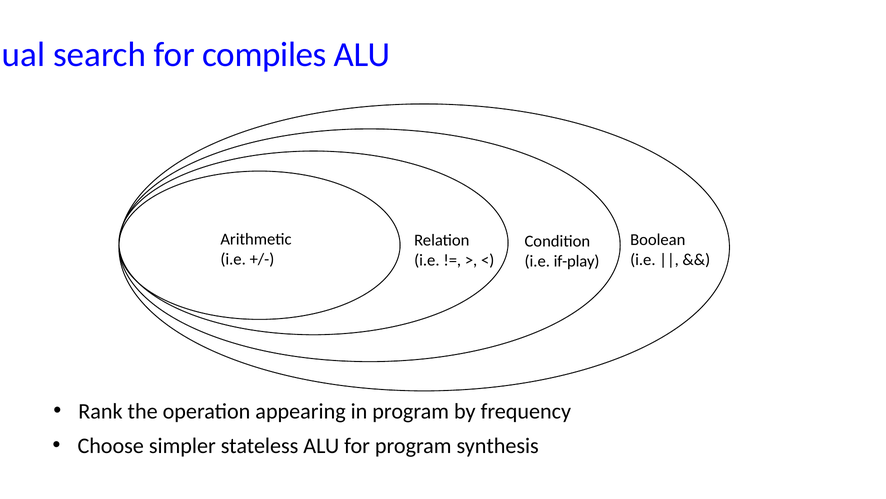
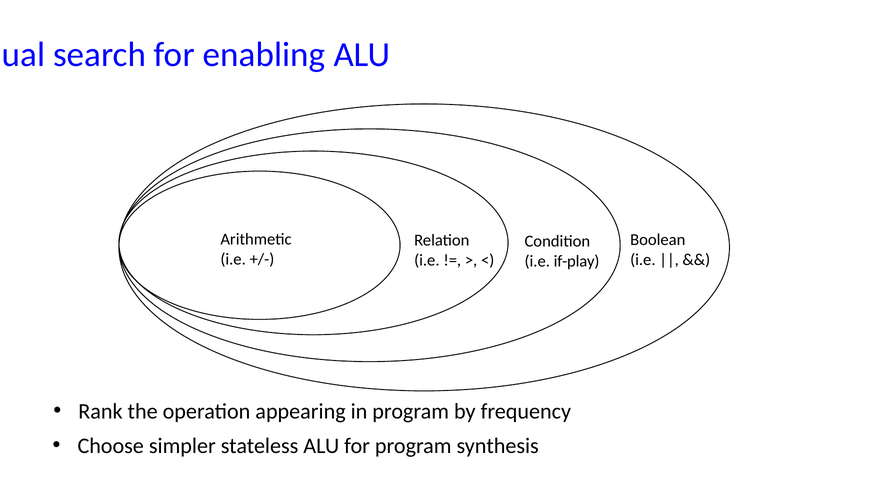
compiles: compiles -> enabling (264, 54)
